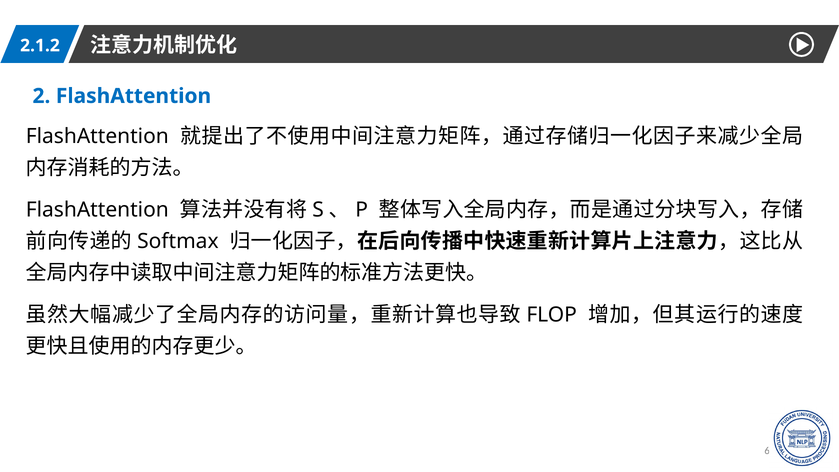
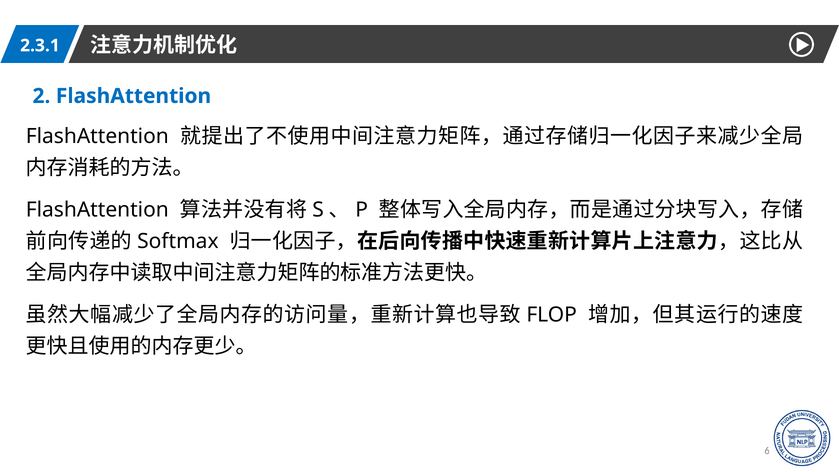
2.1.2: 2.1.2 -> 2.3.1 (40, 46)
